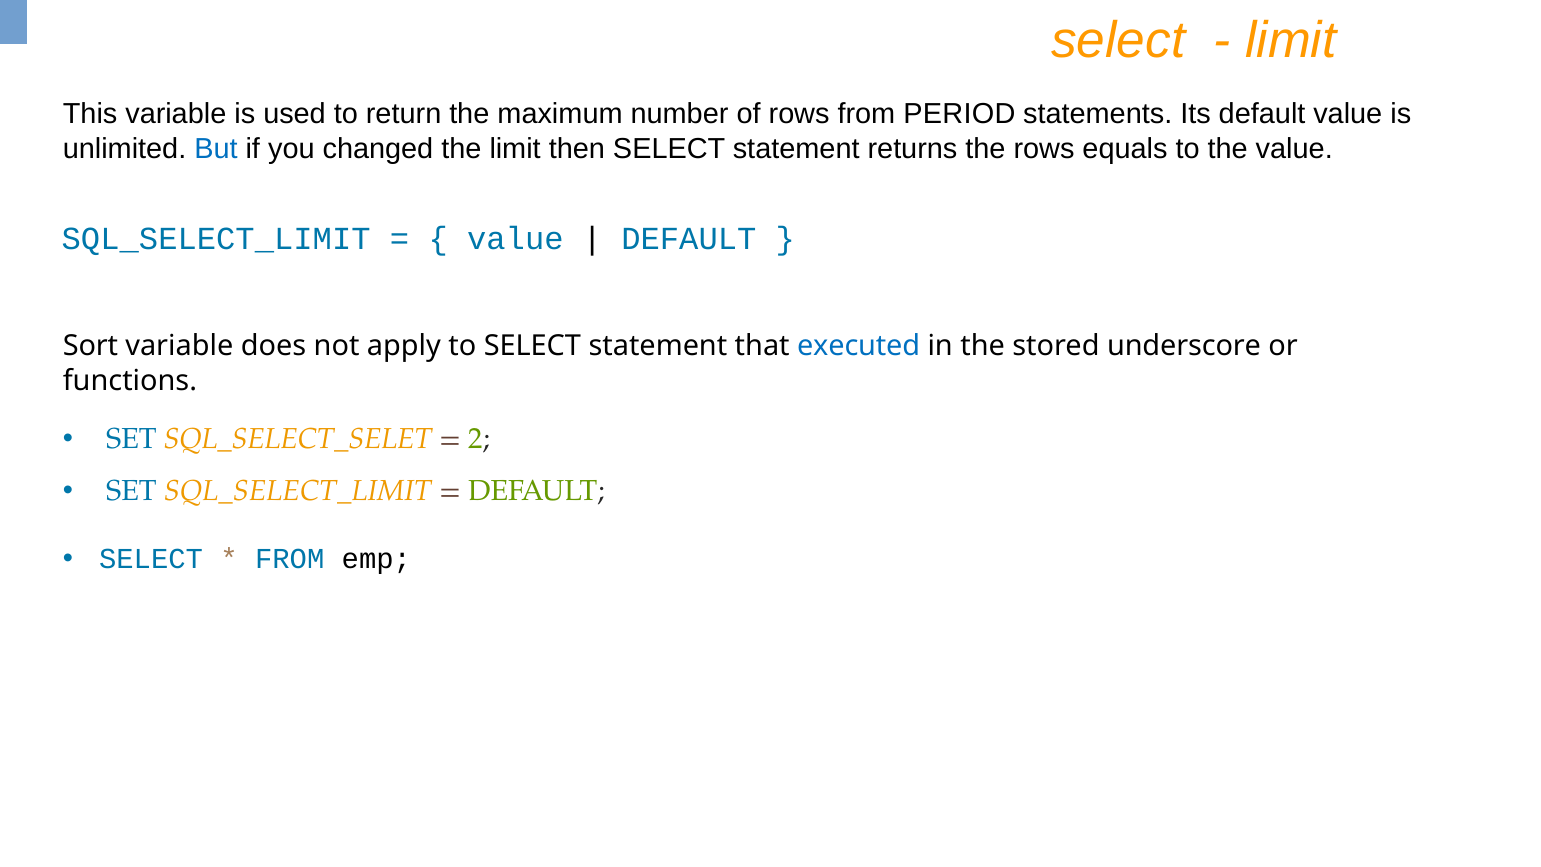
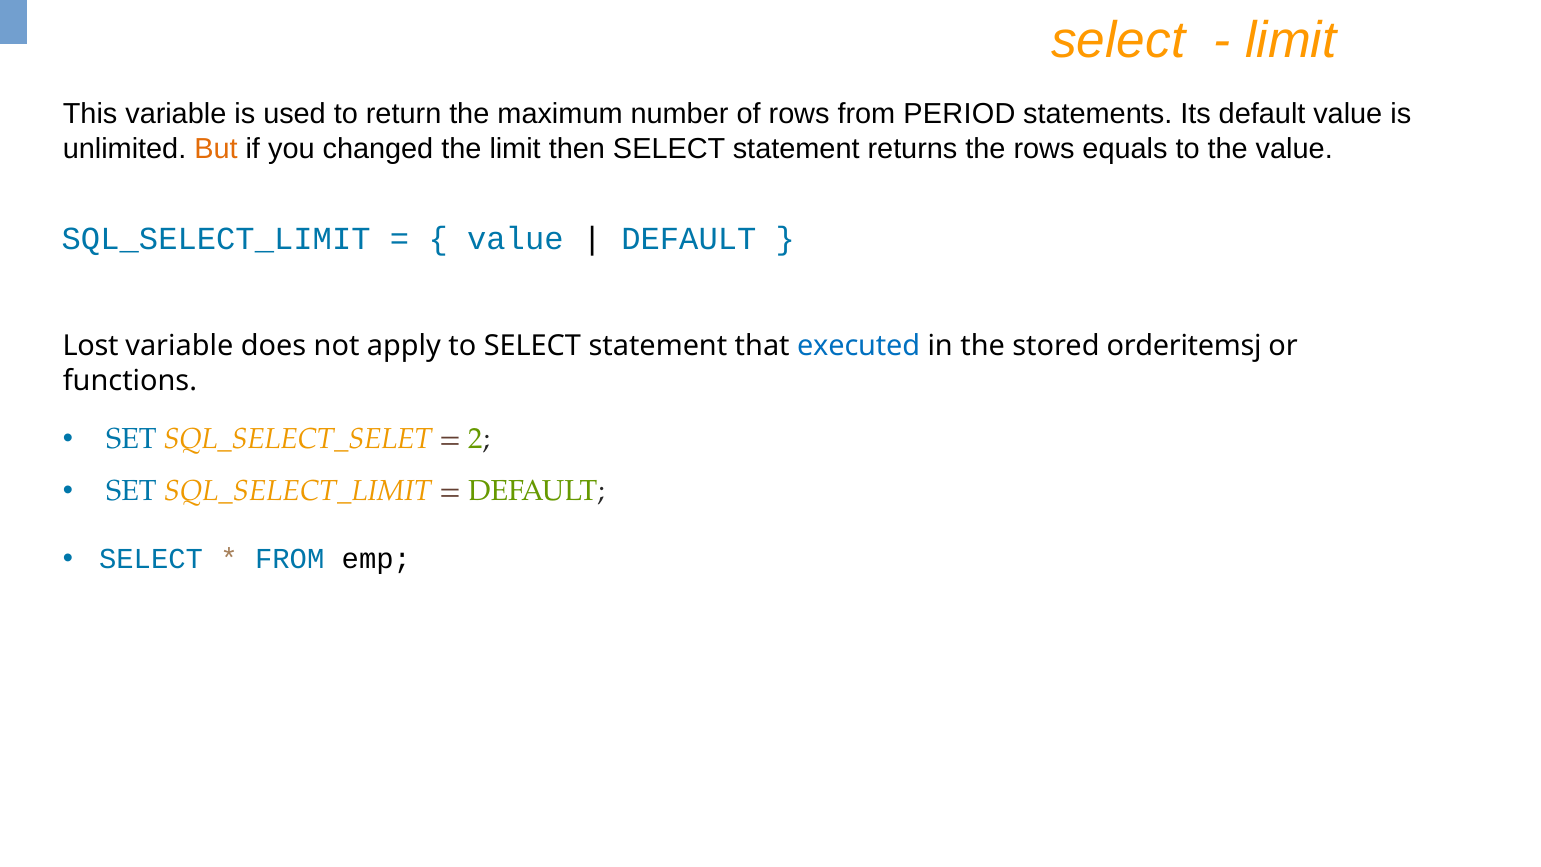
But colour: blue -> orange (216, 149)
Sort: Sort -> Lost (91, 346)
underscore: underscore -> orderitemsj (1184, 346)
